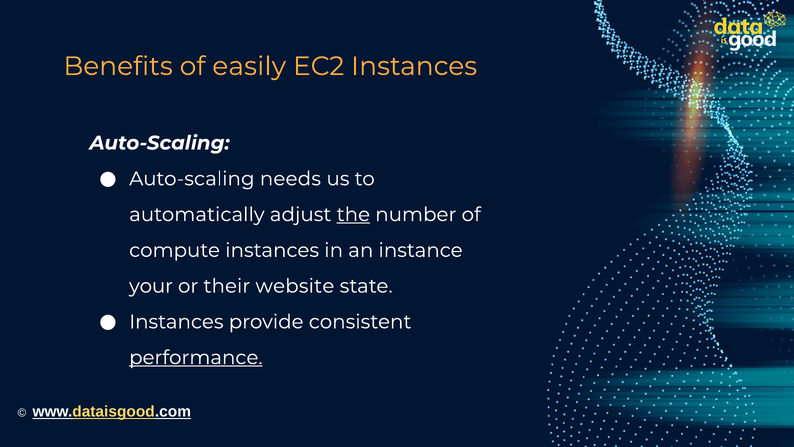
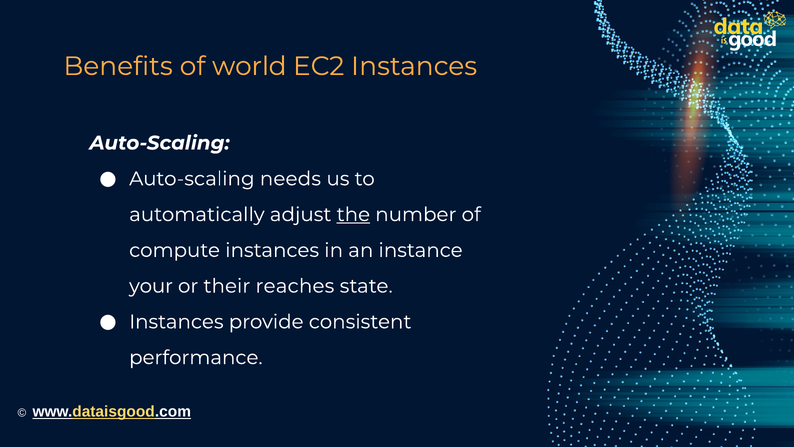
easily: easily -> world (249, 66)
website: website -> reaches (295, 286)
performance underline: present -> none (196, 357)
